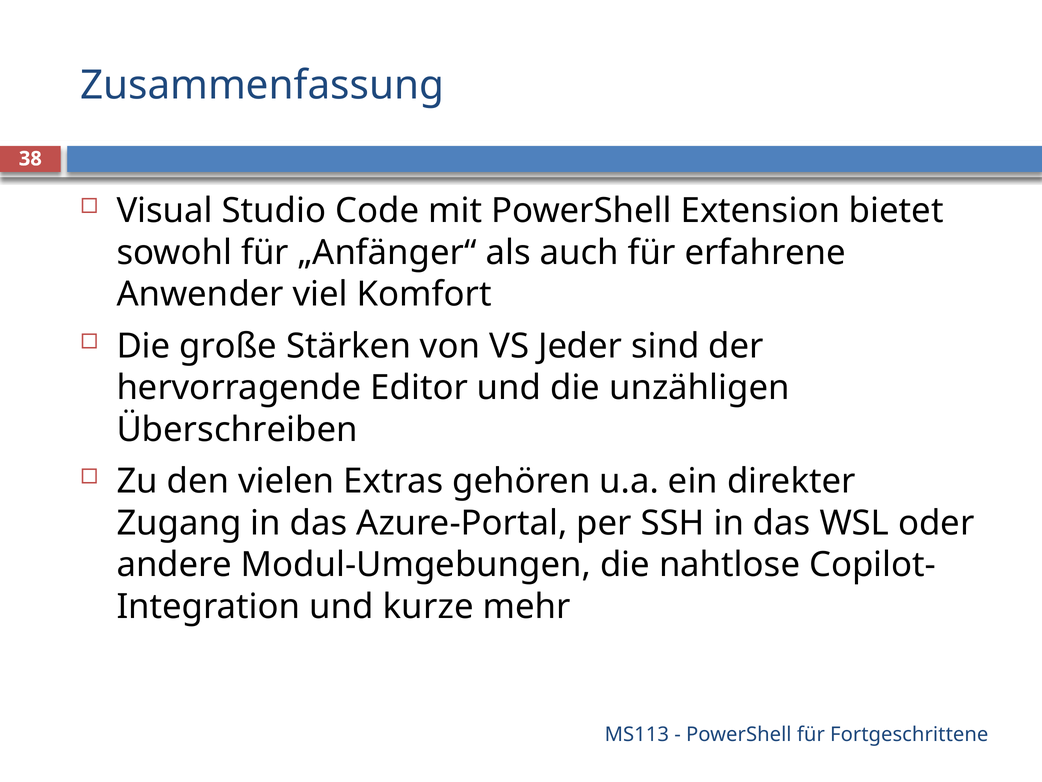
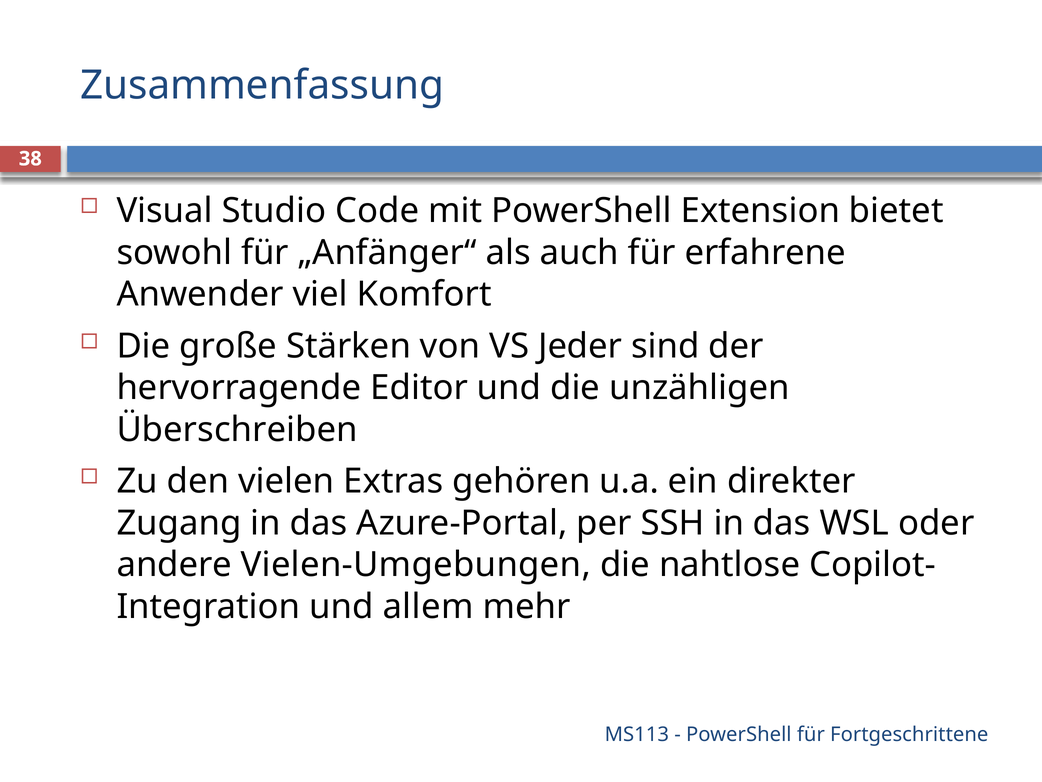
Modul-Umgebungen: Modul-Umgebungen -> Vielen-Umgebungen (416, 564)
kurze: kurze -> allem (428, 606)
